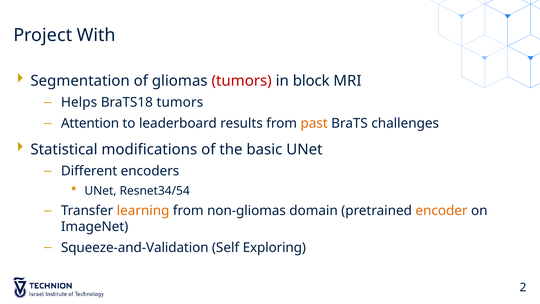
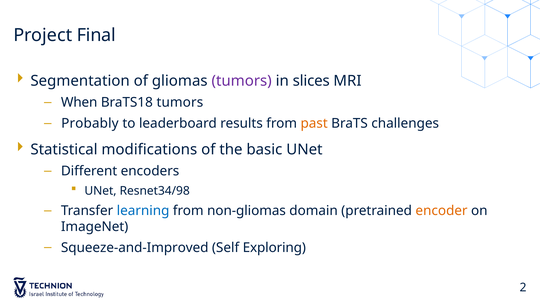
With: With -> Final (96, 35)
tumors colour: red -> purple (242, 81)
block: block -> slices (311, 81)
Helps: Helps -> When (79, 102)
Attention: Attention -> Probably (90, 123)
Resnet34/54: Resnet34/54 -> Resnet34/98 (155, 191)
learning colour: orange -> blue (143, 210)
Squeeze-and-Validation: Squeeze-and-Validation -> Squeeze-and-Improved (135, 247)
